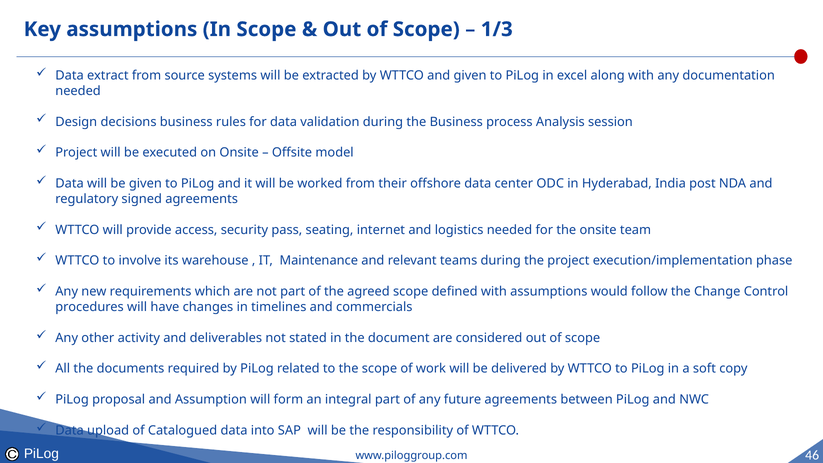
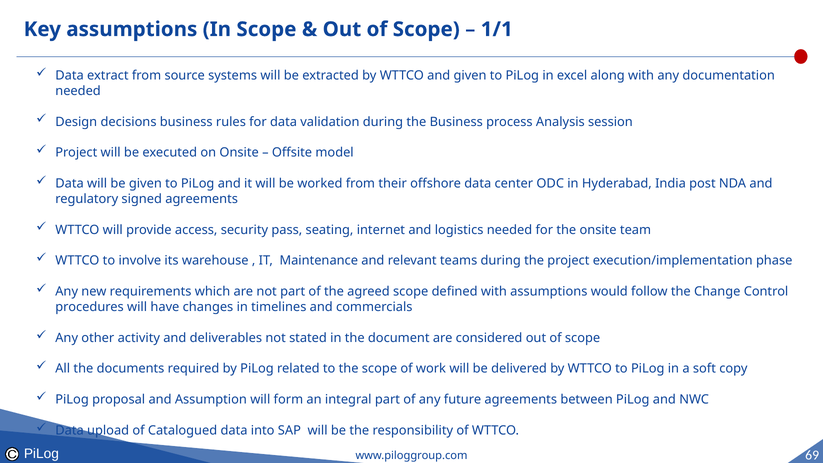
1/3: 1/3 -> 1/1 (497, 29)
46: 46 -> 69 (812, 455)
